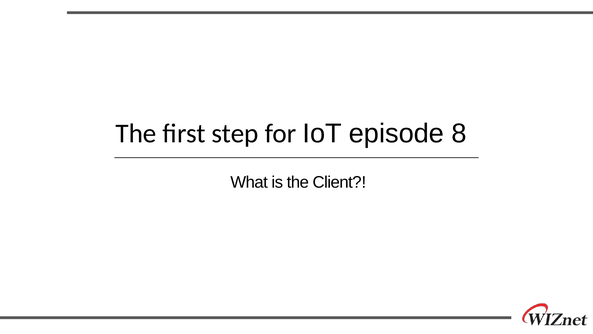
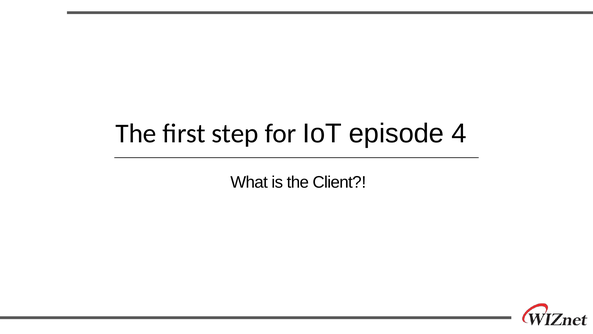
8: 8 -> 4 (459, 133)
